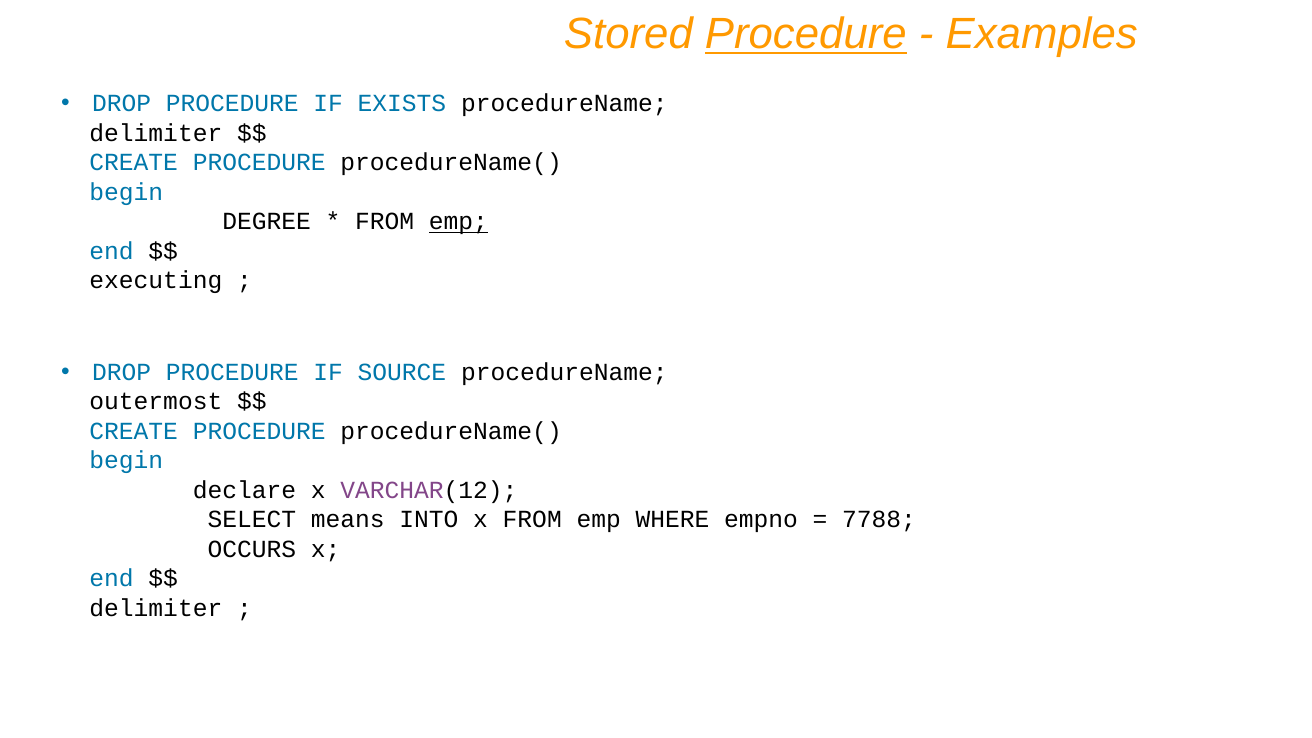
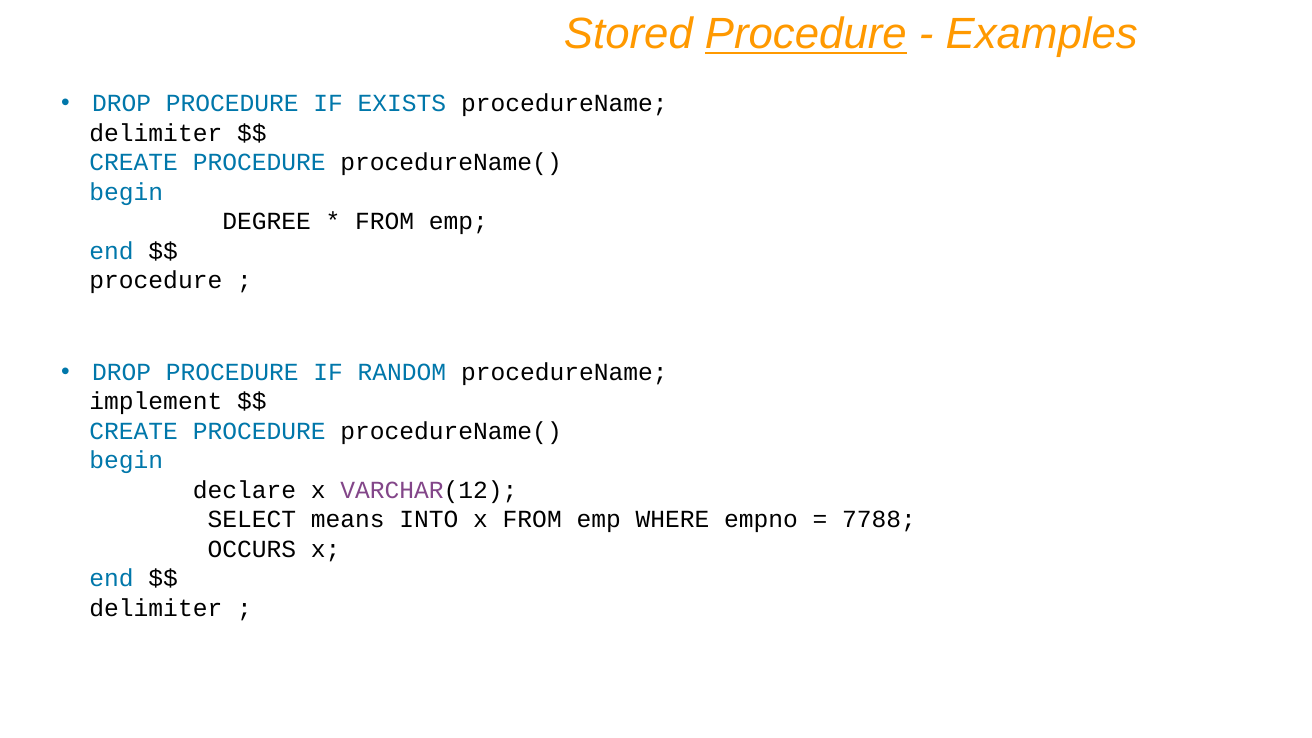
emp underline: present -> none (458, 222)
executing: executing -> procedure (156, 281)
SOURCE: SOURCE -> RANDOM (402, 372)
outermost: outermost -> implement (156, 402)
